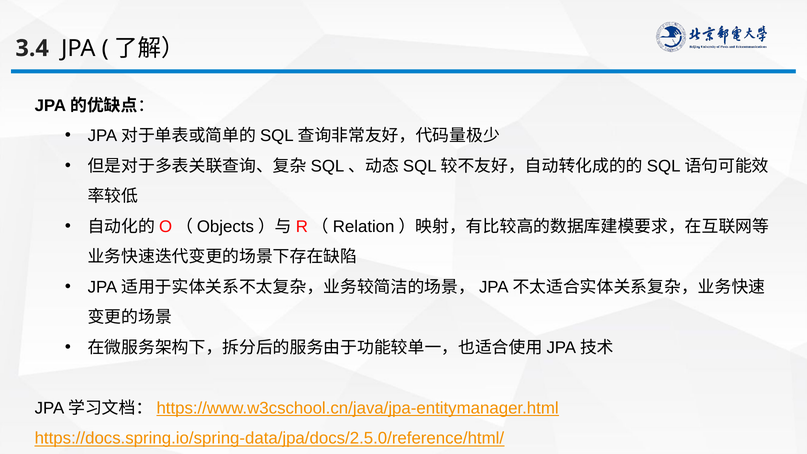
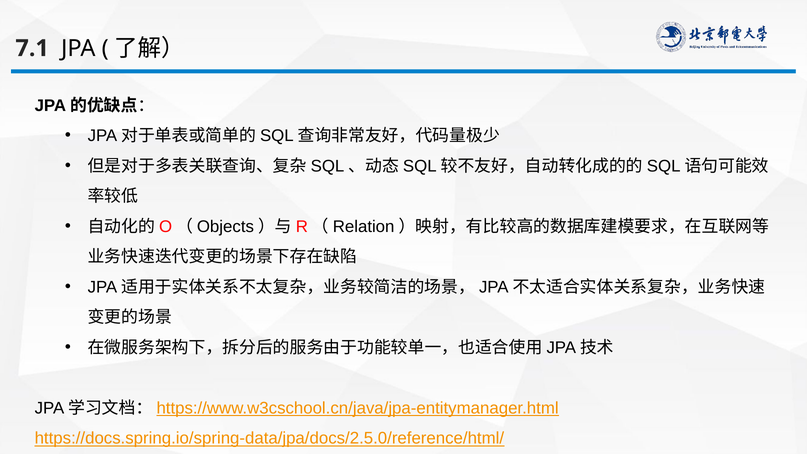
3.4: 3.4 -> 7.1 (32, 48)
